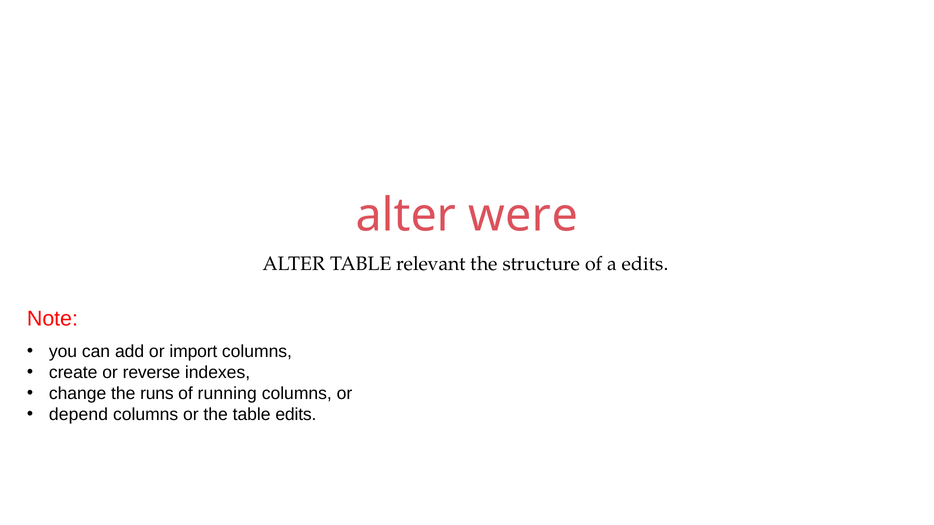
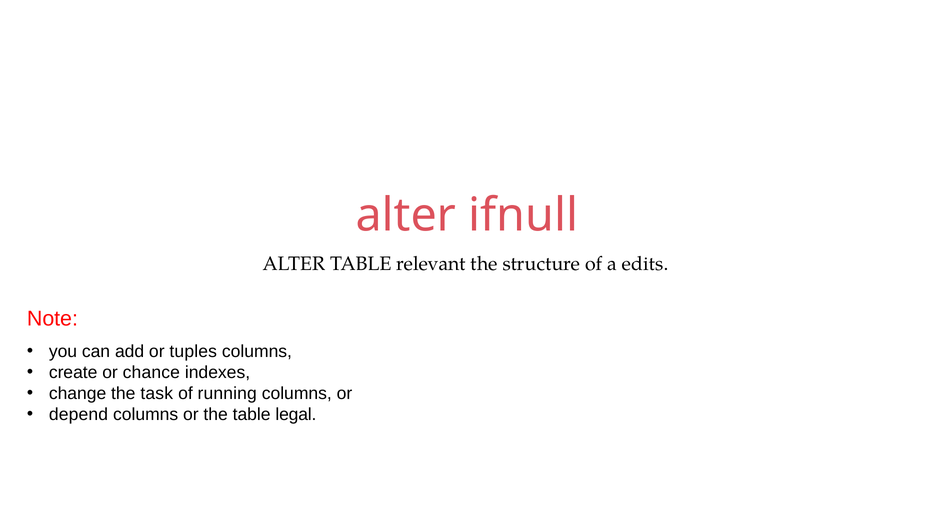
were: were -> ifnull (523, 216)
import: import -> tuples (193, 351)
reverse: reverse -> chance (151, 372)
runs: runs -> task (157, 394)
table edits: edits -> legal (296, 415)
